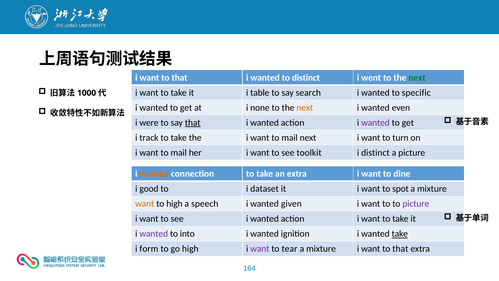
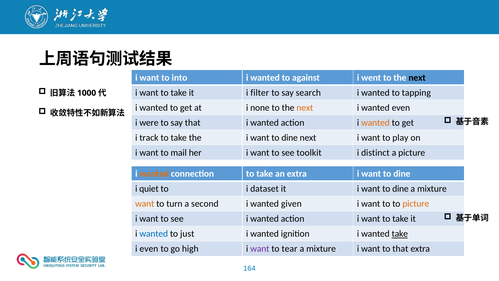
that: that -> into (179, 77)
to distinct: distinct -> against (306, 77)
next colour: green -> black (417, 77)
table: table -> filter (260, 92)
specific: specific -> tapping (416, 92)
that underline: present -> none (193, 122)
wanted colour: purple -> orange (375, 122)
mail: mail -> dine (290, 137)
turn: turn -> play (400, 137)
good: good -> quiet (149, 189)
spot: spot -> dine (400, 189)
to high: high -> turn (174, 204)
speech: speech -> second (205, 204)
picture colour: purple -> orange (416, 204)
wanted colour: purple -> blue (154, 234)
into: into -> just (187, 234)
i form: form -> even (149, 249)
